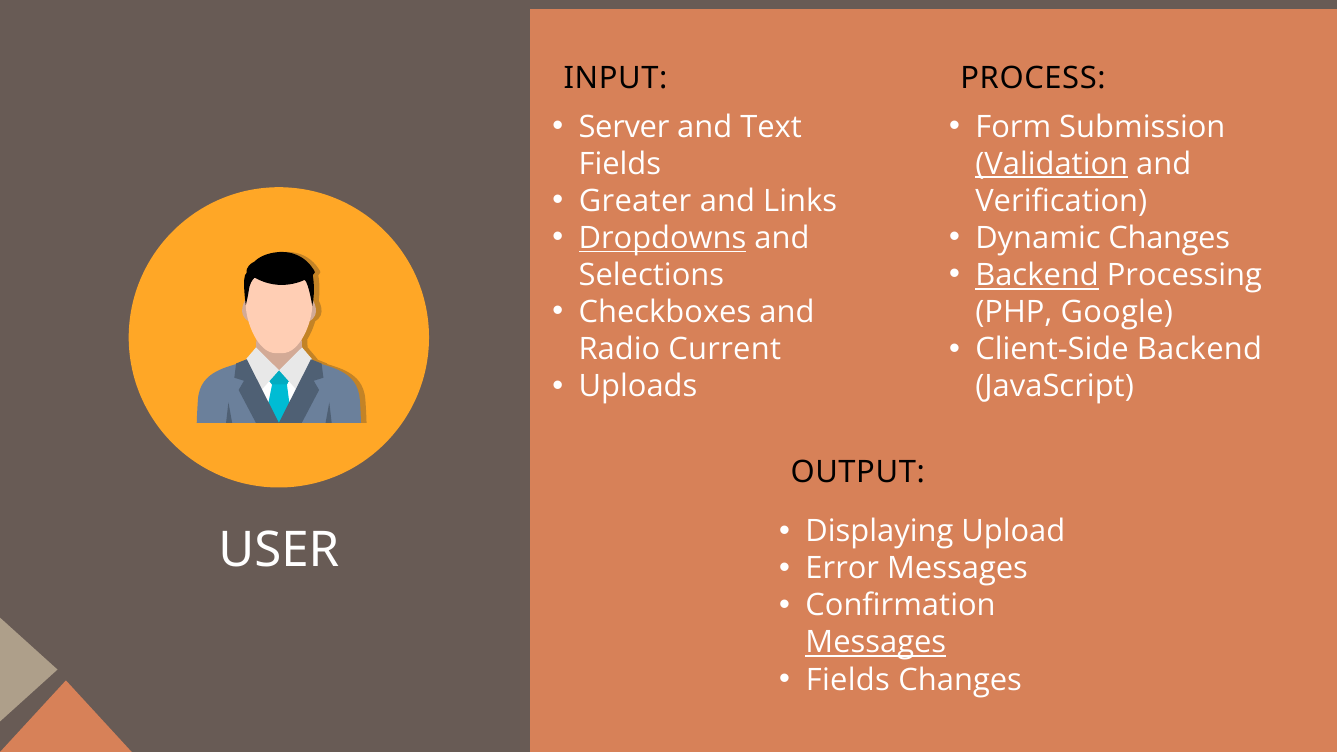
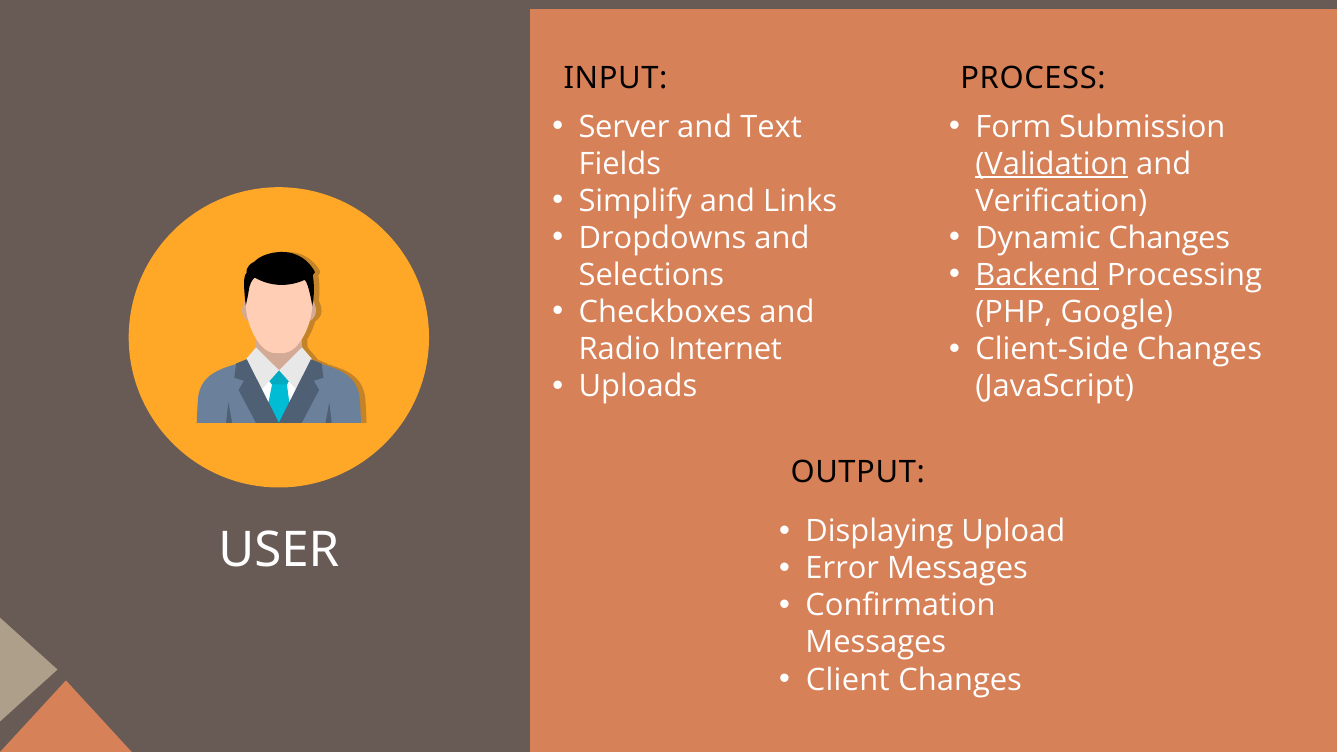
Greater: Greater -> Simplify (635, 201)
Dropdowns underline: present -> none (662, 238)
Client-Side Backend: Backend -> Changes (1199, 350)
Current: Current -> Internet (725, 350)
Messages underline: present -> none (876, 643)
Fields: Fields -> Client (848, 680)
